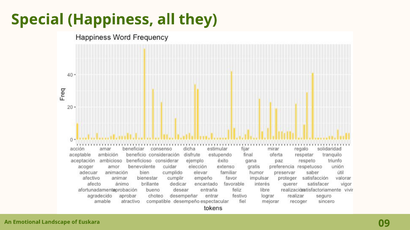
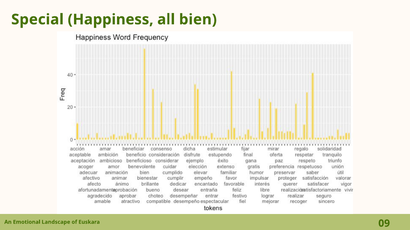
they: they -> bien (198, 20)
